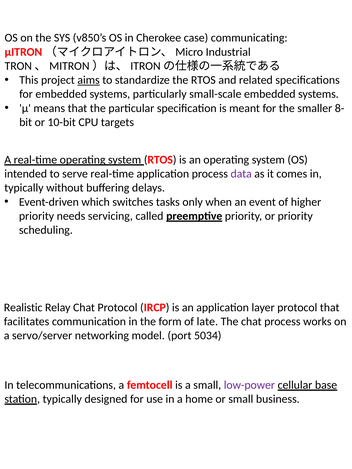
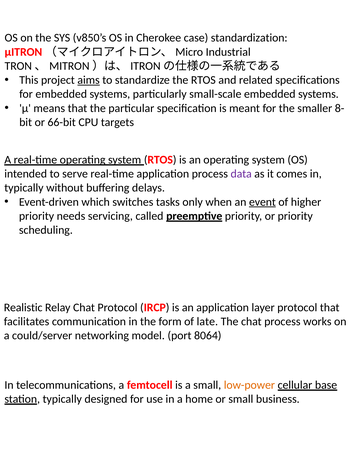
communicating: communicating -> standardization (249, 38)
10-bit: 10-bit -> 66-bit (62, 122)
event underline: none -> present (262, 202)
servo/server: servo/server -> could/server (42, 336)
5034: 5034 -> 8064 (208, 336)
low-power colour: purple -> orange (249, 385)
